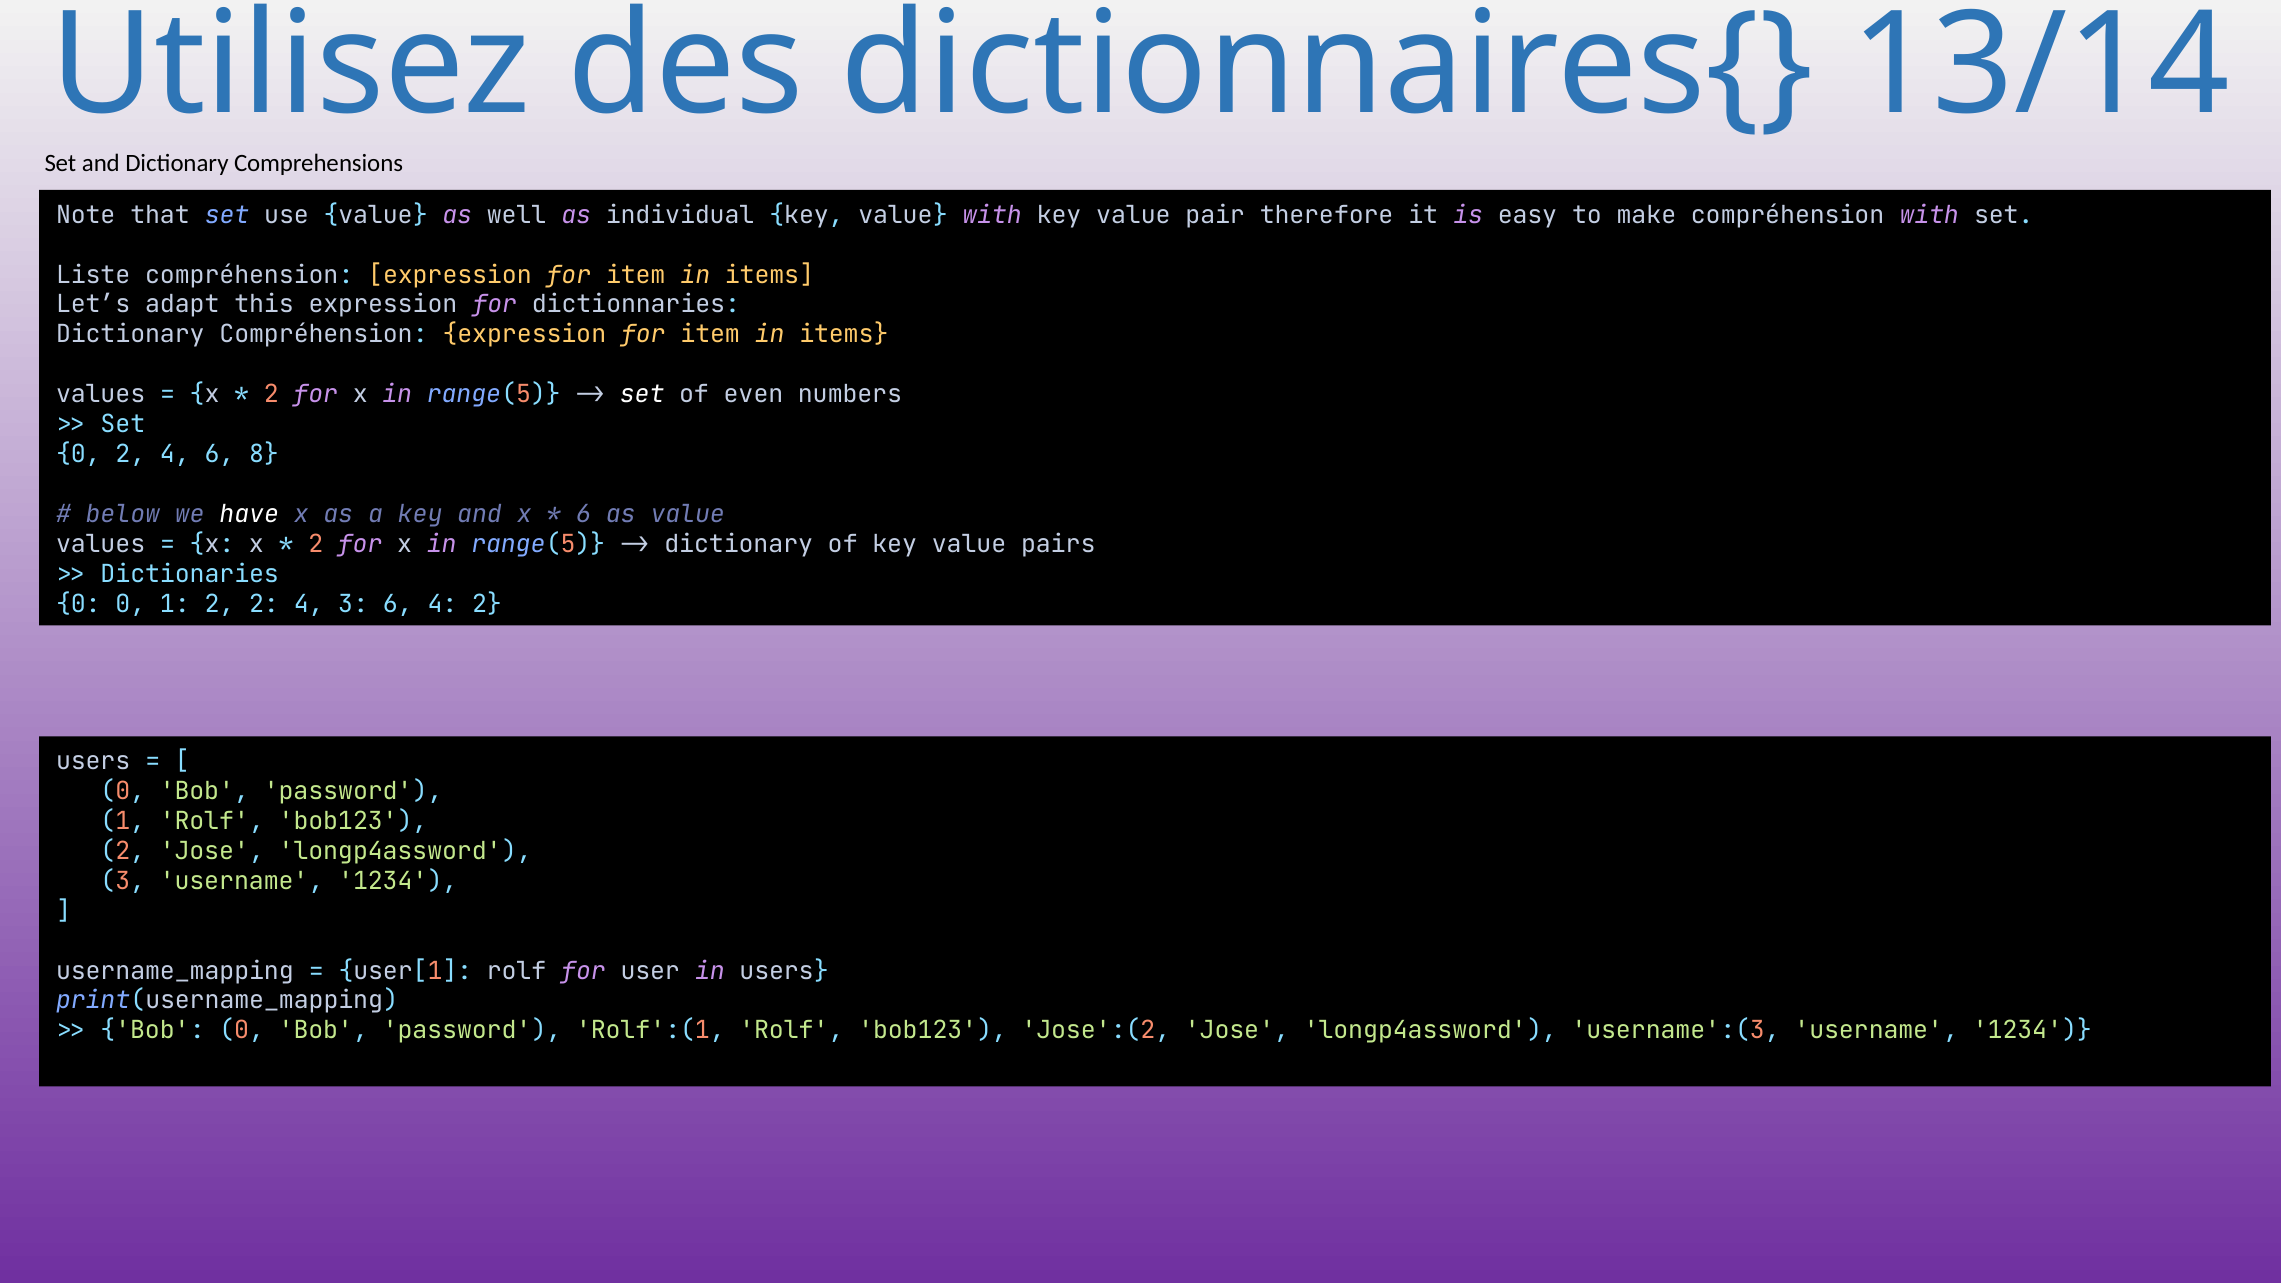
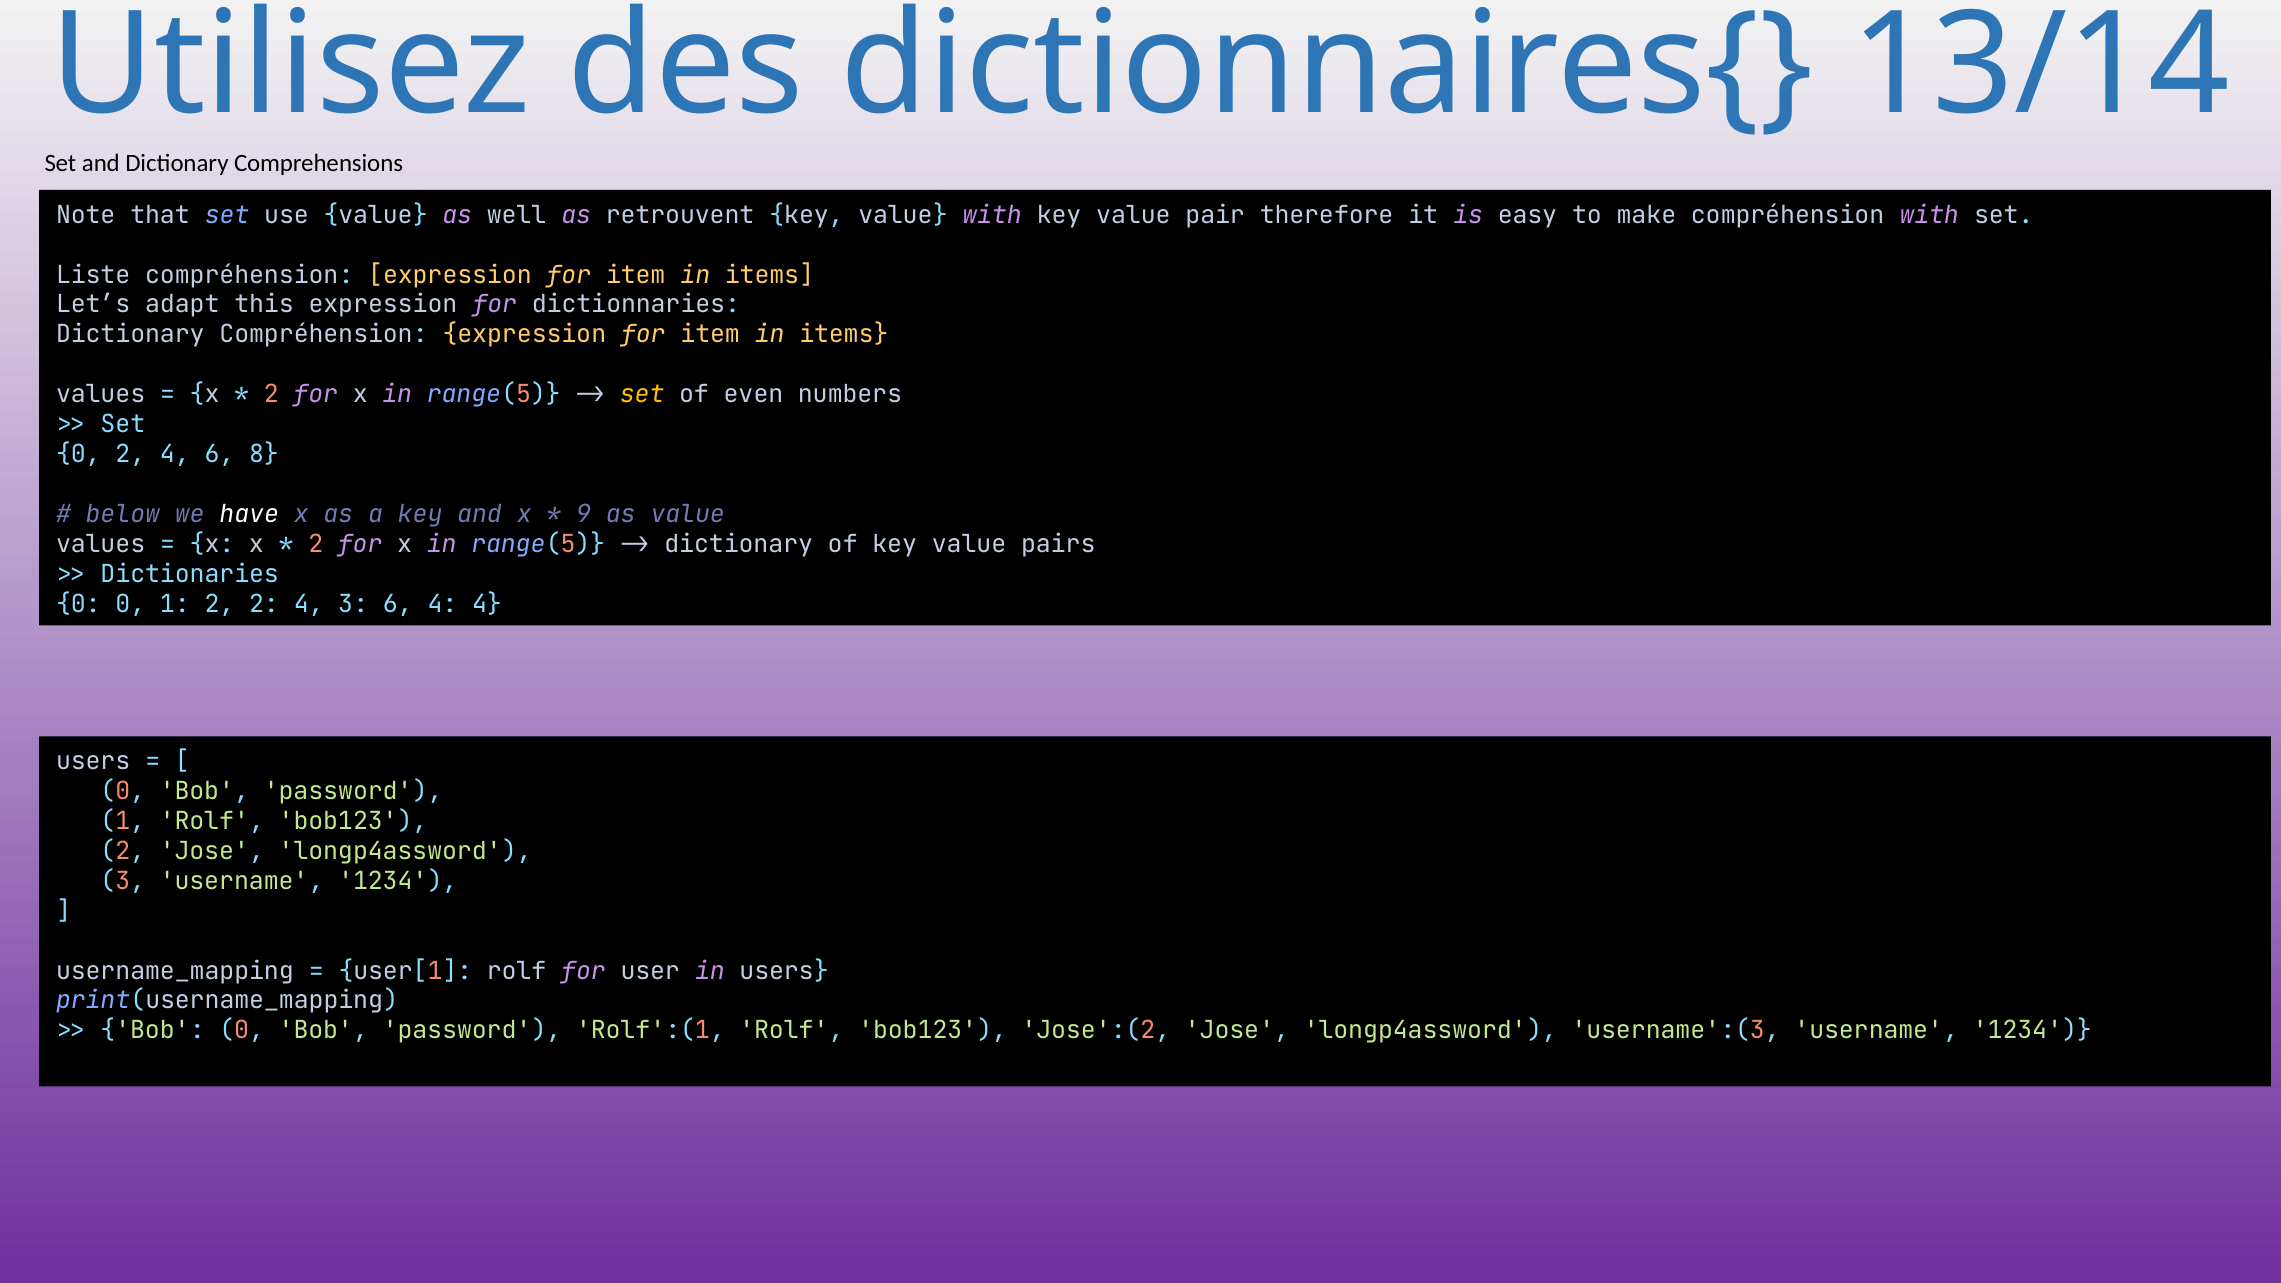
individual: individual -> retrouvent (680, 215)
set colour: white -> yellow (642, 394)
6: 6 -> 9 (584, 514)
4 2: 2 -> 4 (487, 604)
